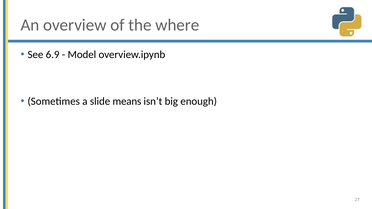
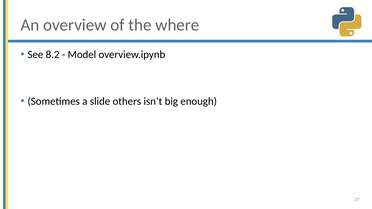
6.9: 6.9 -> 8.2 (53, 55)
means: means -> others (127, 101)
